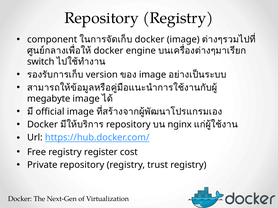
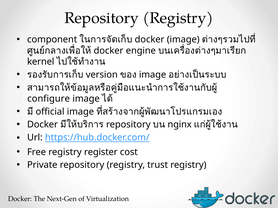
switch: switch -> kernel (41, 62)
megabyte: megabyte -> configure (49, 99)
